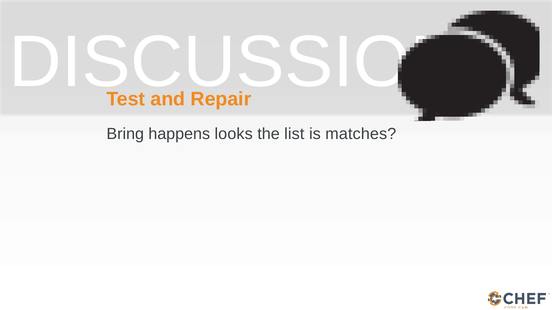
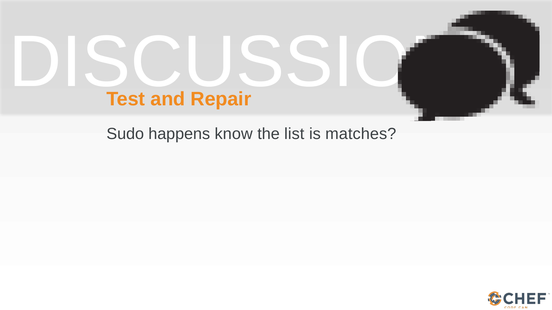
Bring: Bring -> Sudo (125, 134)
looks: looks -> know (234, 134)
